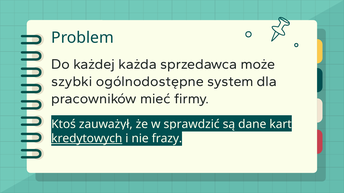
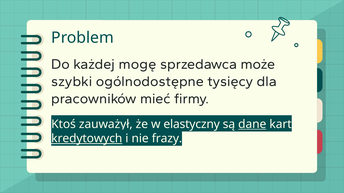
każda: każda -> mogę (137, 64)
system: system -> tysięcy (230, 82)
sprawdzić: sprawdzić -> elastyczny (192, 124)
dane underline: none -> present (252, 124)
